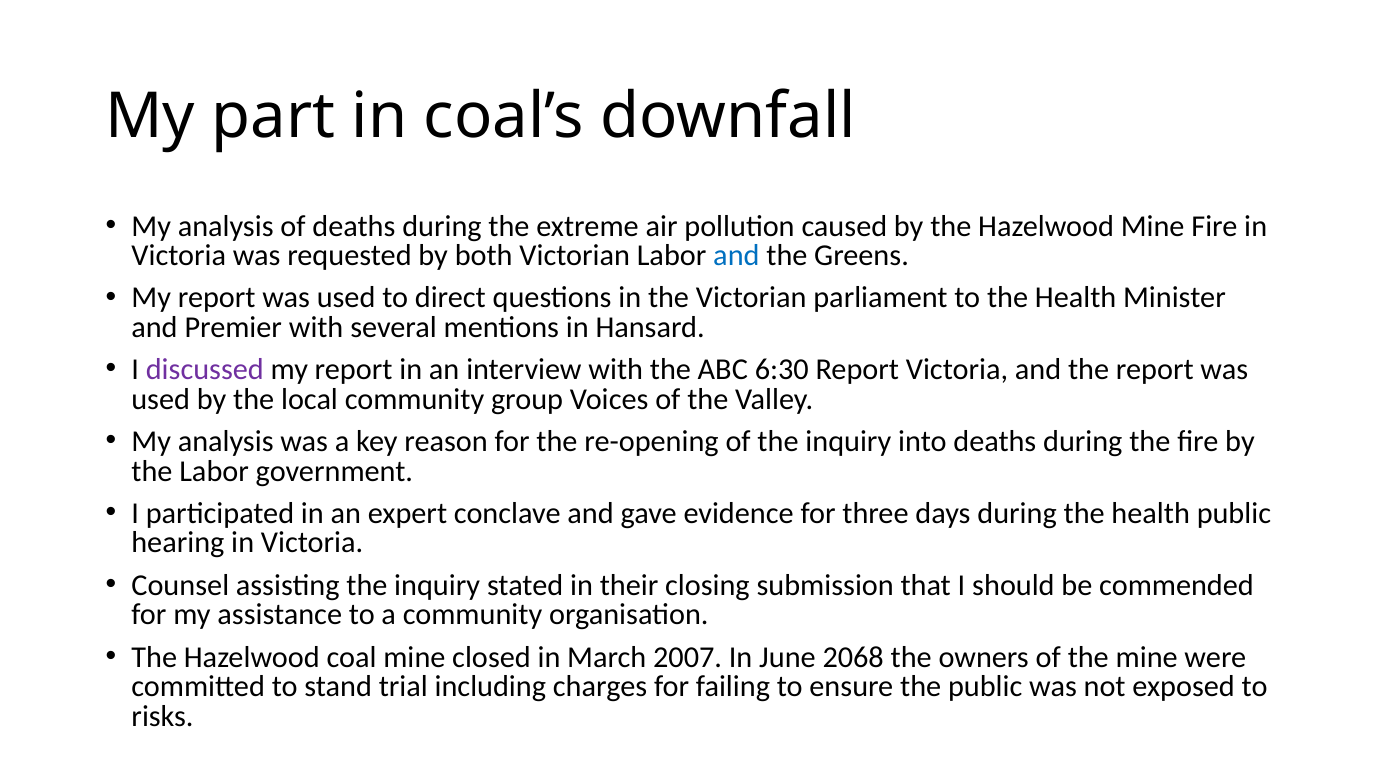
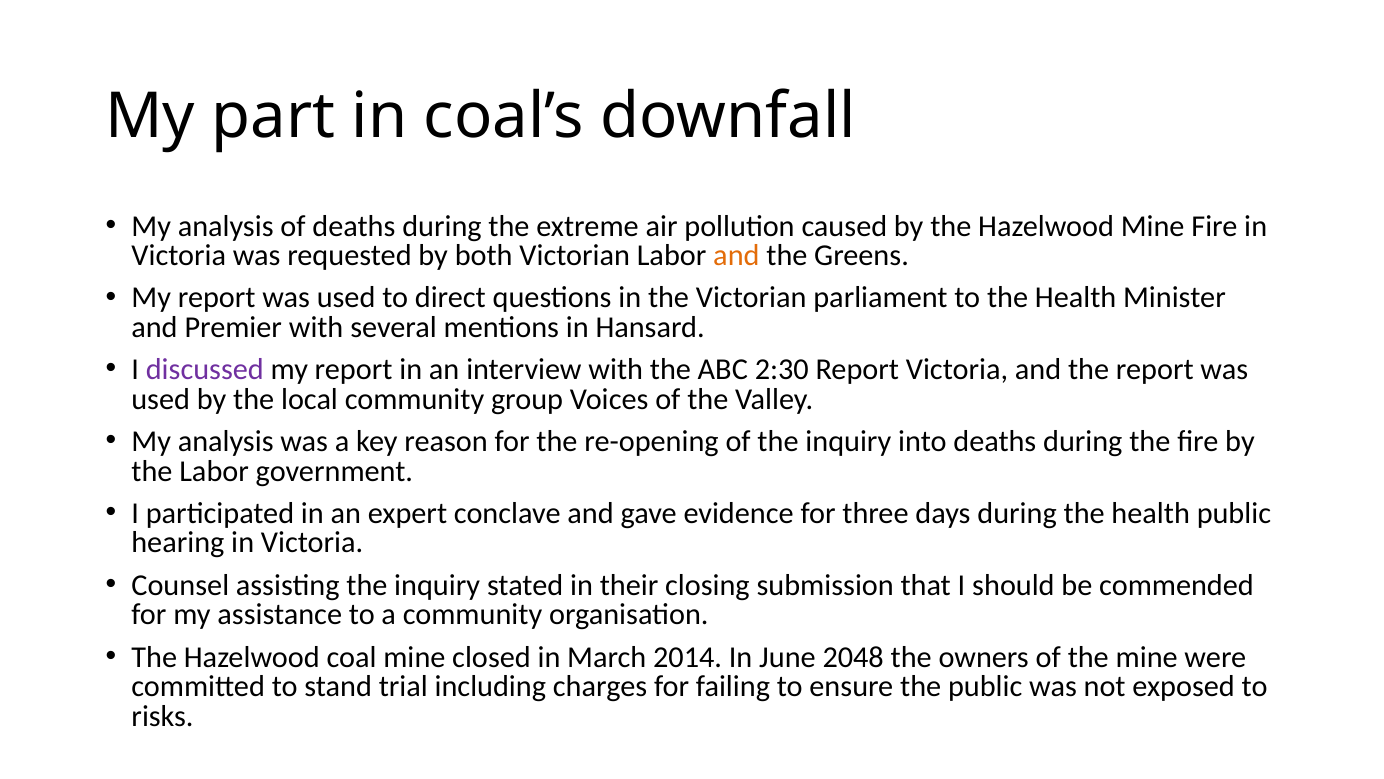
and colour: blue -> orange (736, 255)
6:30: 6:30 -> 2:30 (782, 370)
2007: 2007 -> 2014 (688, 657)
2068: 2068 -> 2048 (853, 657)
